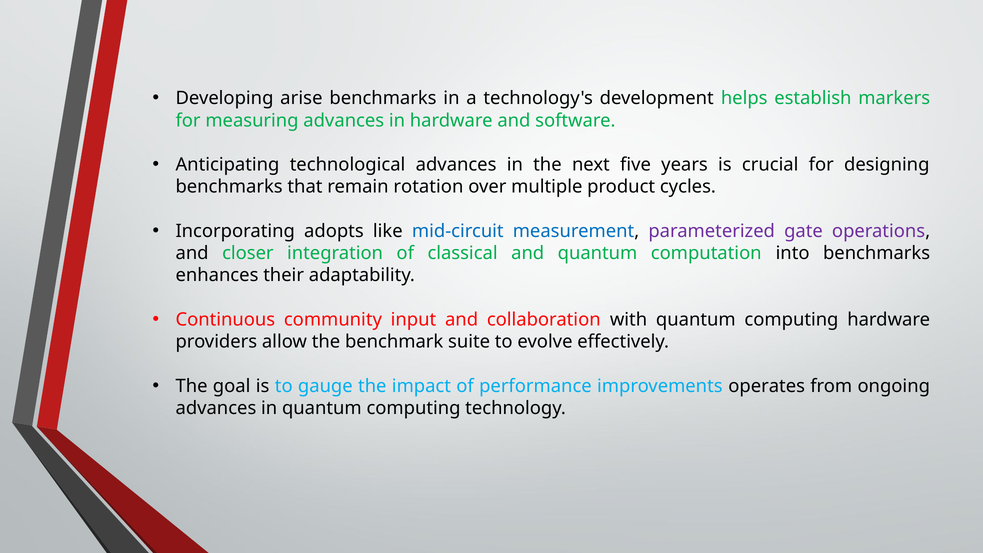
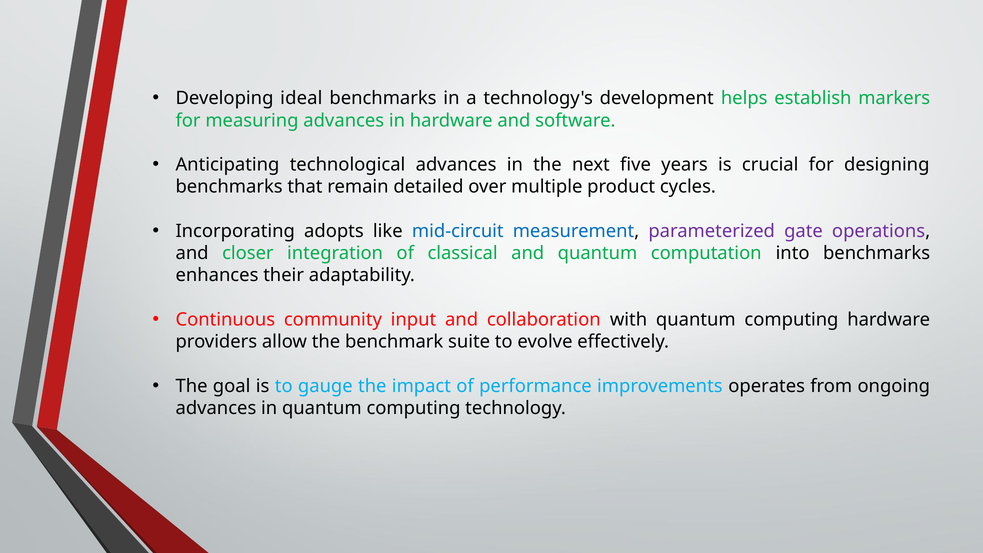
arise: arise -> ideal (301, 98)
rotation: rotation -> detailed (428, 187)
